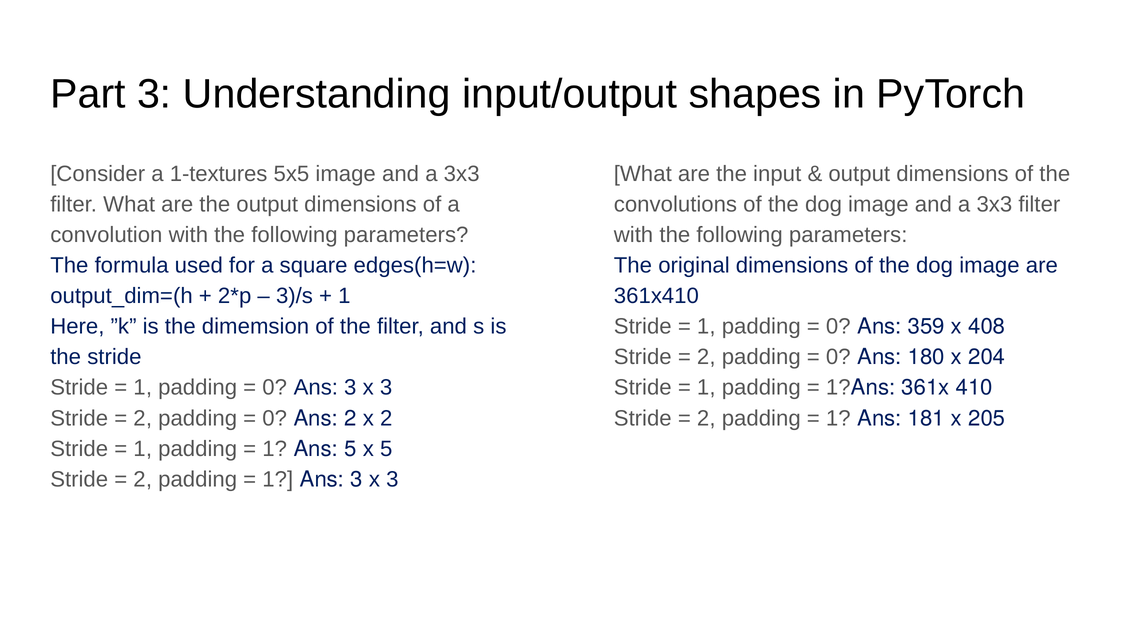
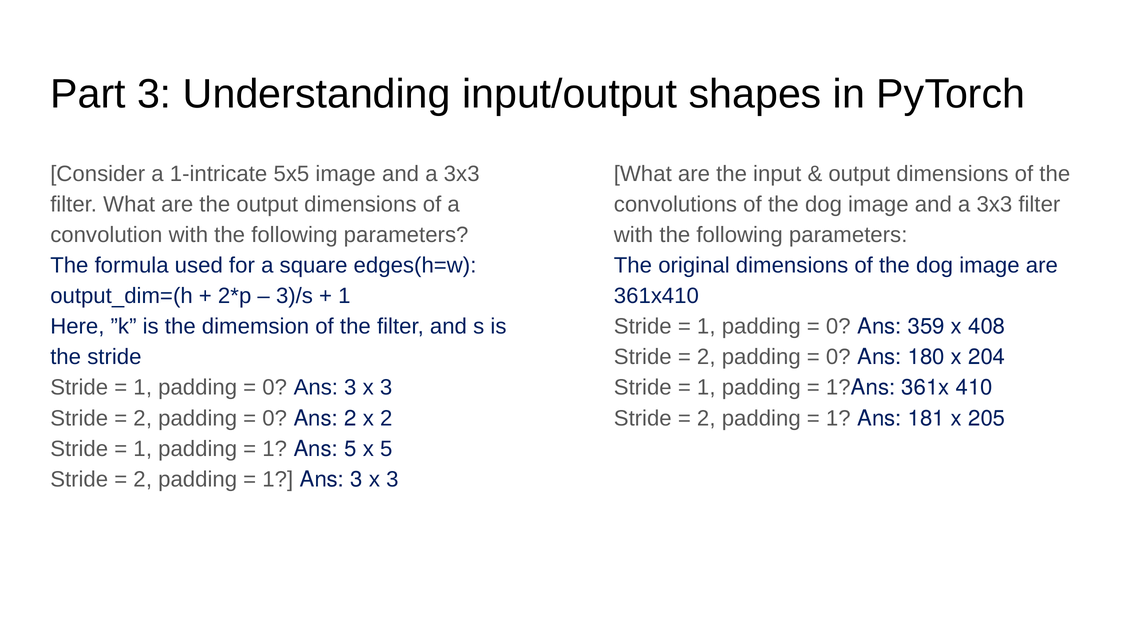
1-textures: 1-textures -> 1-intricate (219, 174)
